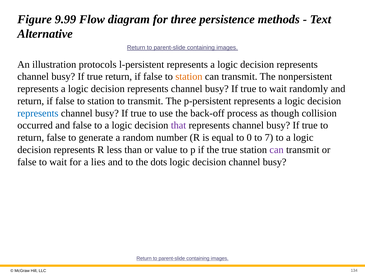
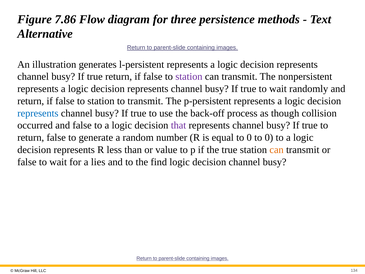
9.99: 9.99 -> 7.86 (65, 19)
protocols: protocols -> generates (98, 64)
station colour: orange -> purple (189, 77)
0 to 7: 7 -> 0 (269, 137)
can colour: purple -> orange (277, 150)
dots: dots -> find (159, 162)
